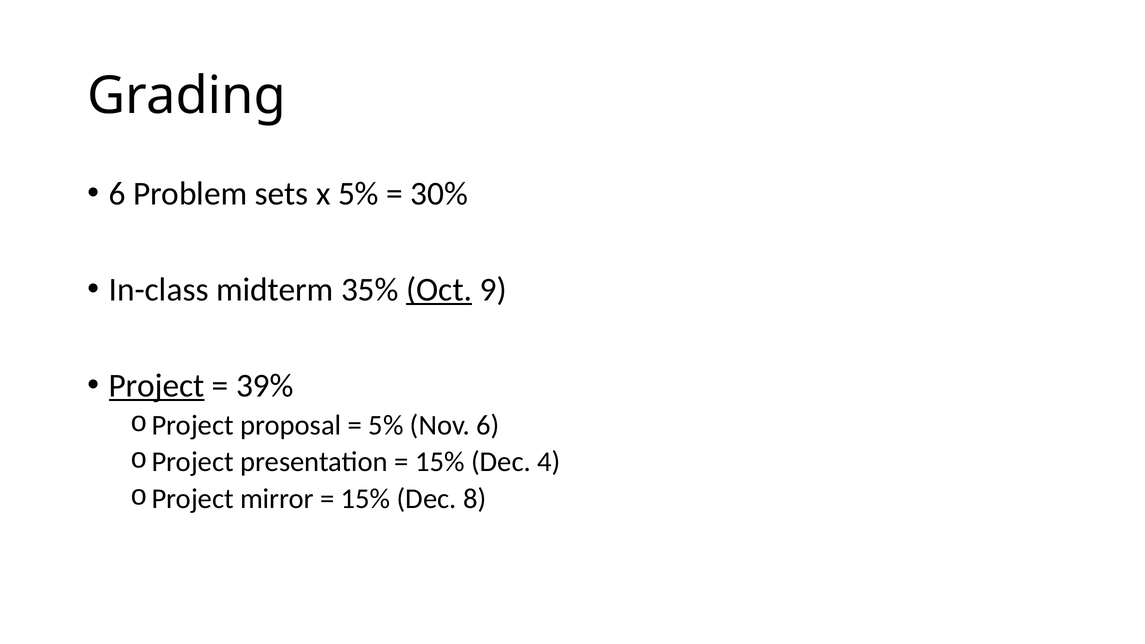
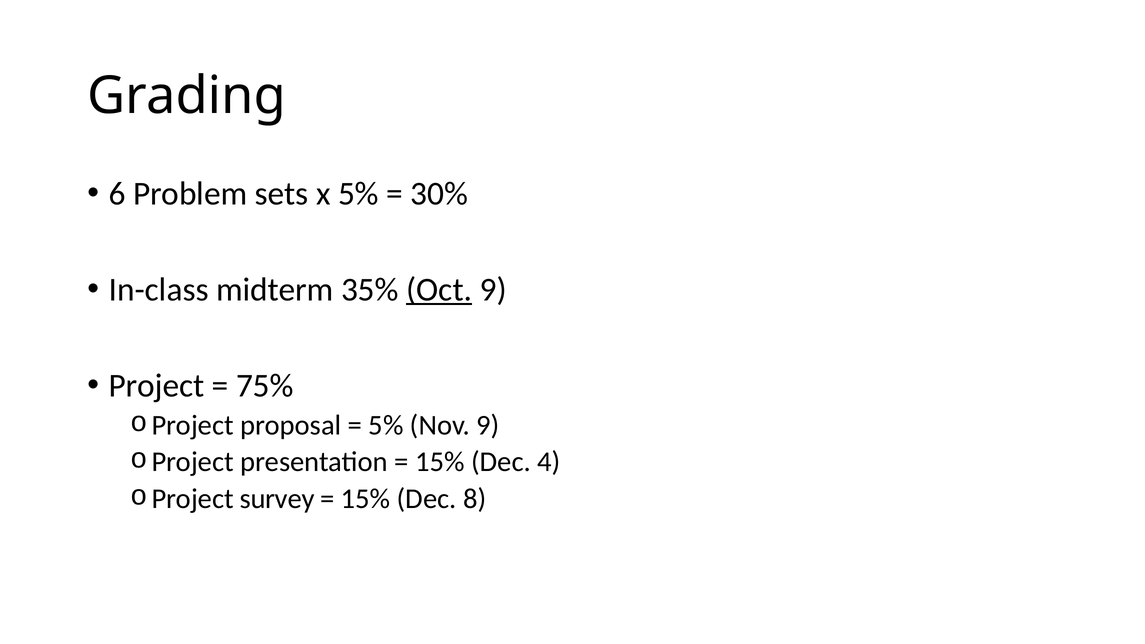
Project underline: present -> none (157, 386)
39%: 39% -> 75% (265, 386)
Nov 6: 6 -> 9 (488, 425)
mirror: mirror -> survey (277, 499)
